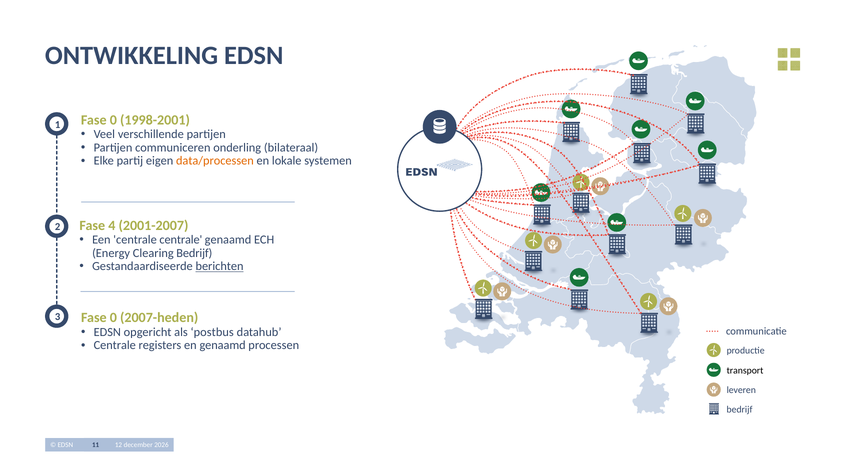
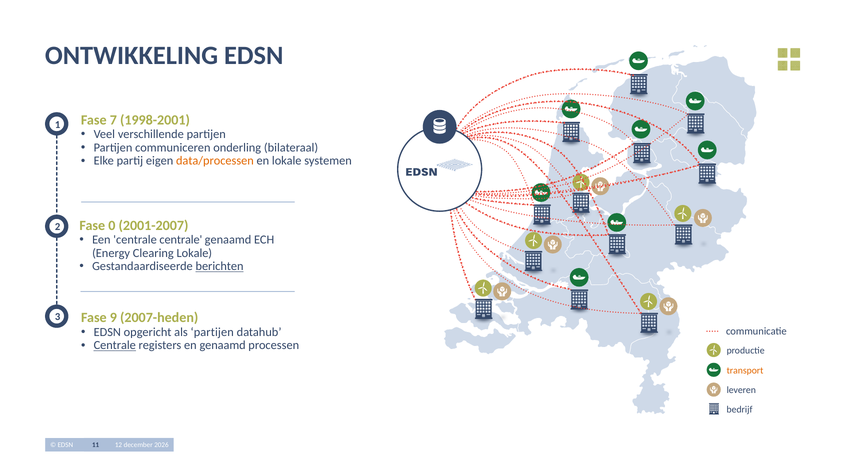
0: 0 -> 7 (113, 120)
4: 4 -> 0 (112, 226)
Clearing Bedrijf: Bedrijf -> Lokale (194, 253)
0: 0 -> 9 (113, 318)
als postbus: postbus -> partijen (212, 332)
Centrale underline: none -> present (115, 346)
transport colour: black -> orange (745, 371)
